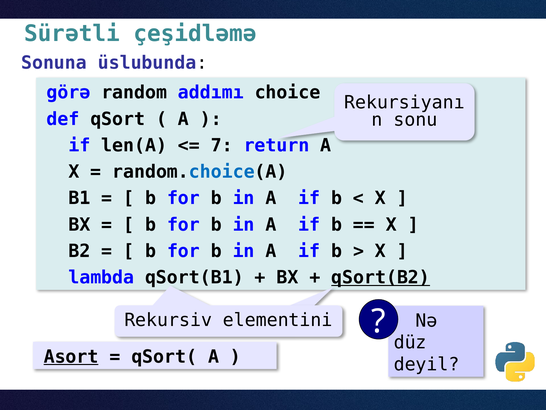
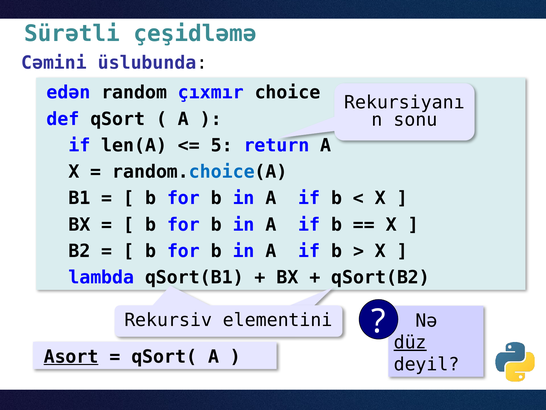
Sonuna: Sonuna -> Cəmini (54, 63)
görə: görə -> edən (69, 92)
addımı: addımı -> çıxmır (211, 92)
7: 7 -> 5 (222, 145)
qSort(B2 underline: present -> none (381, 277)
düz underline: none -> present (410, 342)
